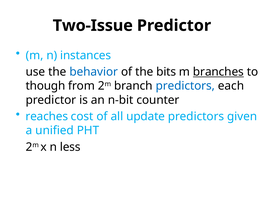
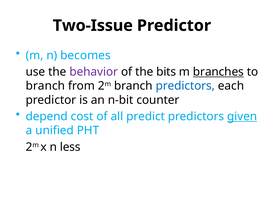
instances: instances -> becomes (85, 55)
behavior colour: blue -> purple (94, 72)
though: though -> branch (45, 86)
reaches: reaches -> depend (47, 116)
update: update -> predict (146, 116)
given underline: none -> present (242, 116)
